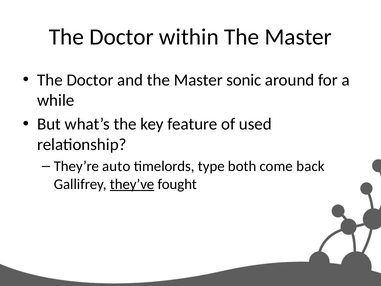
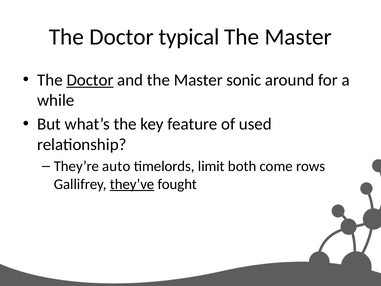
within: within -> typical (189, 37)
Doctor underline: none -> present (90, 80)
type: type -> limit (211, 166)
back: back -> rows (311, 166)
